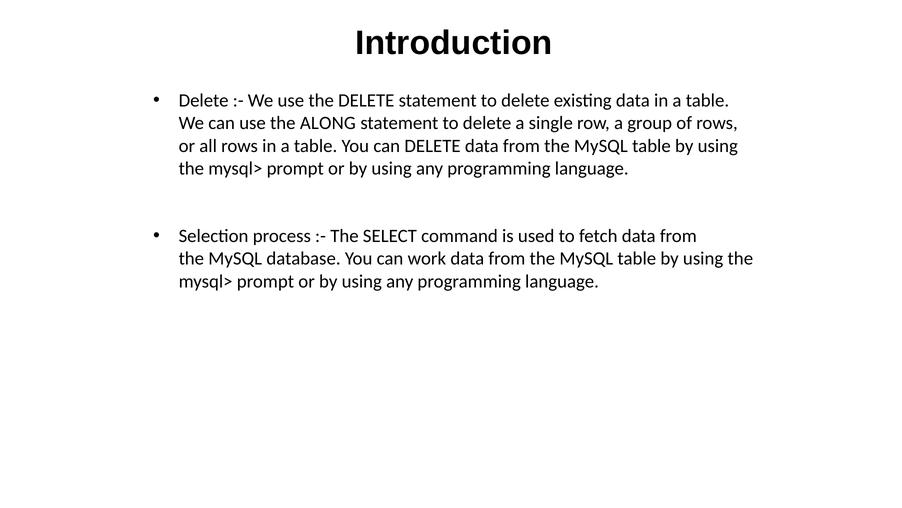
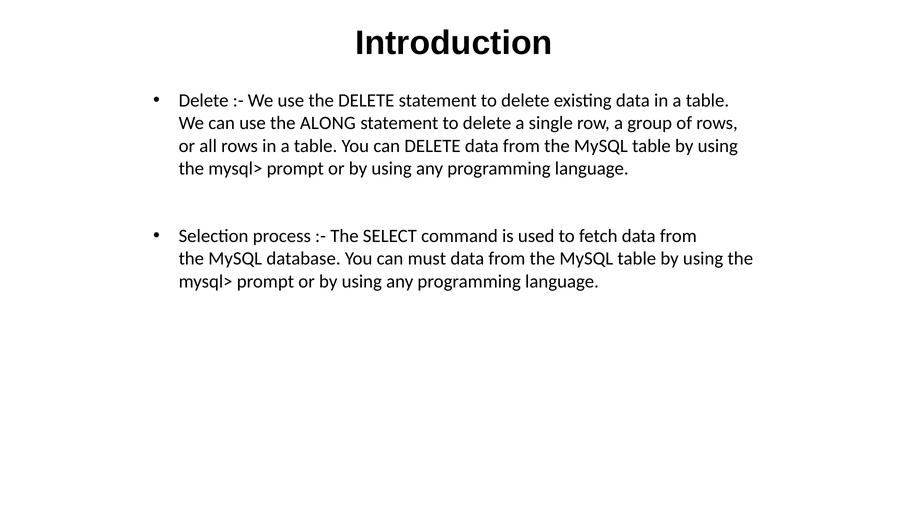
work: work -> must (427, 258)
